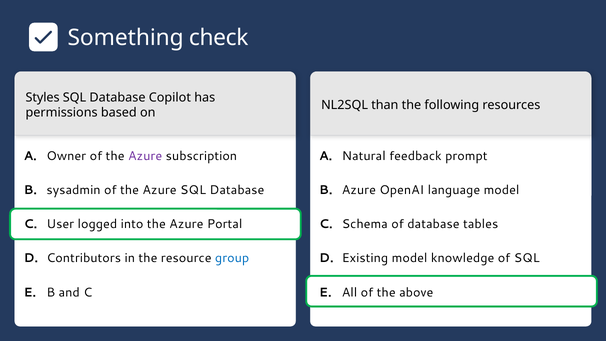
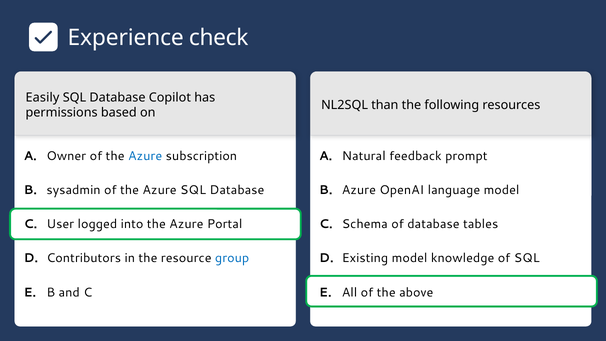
Something: Something -> Experience (126, 38)
Styles: Styles -> Easily (42, 98)
Azure colour: purple -> blue (145, 156)
